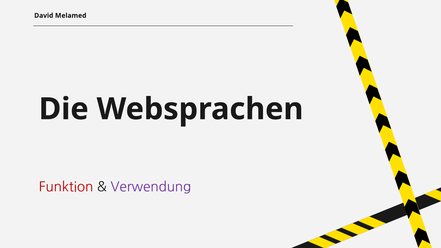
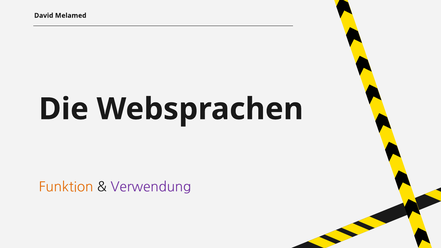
Funktion colour: red -> orange (66, 187)
